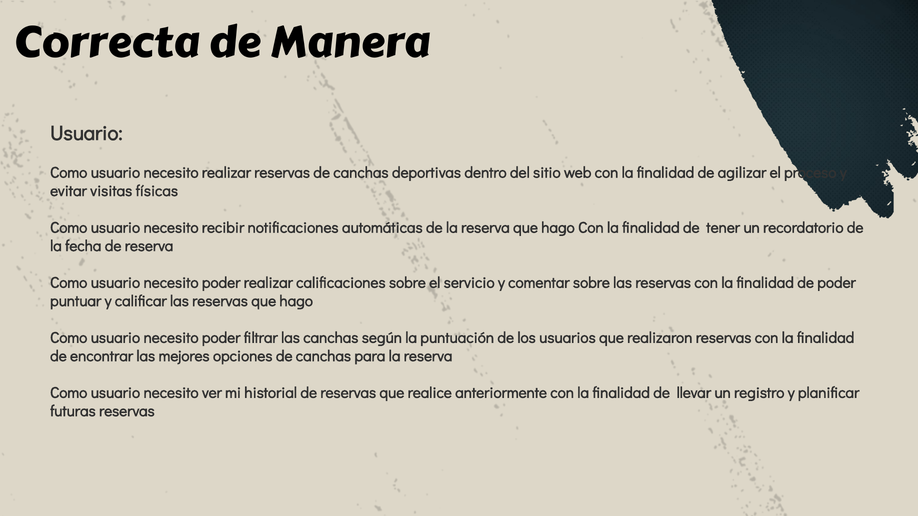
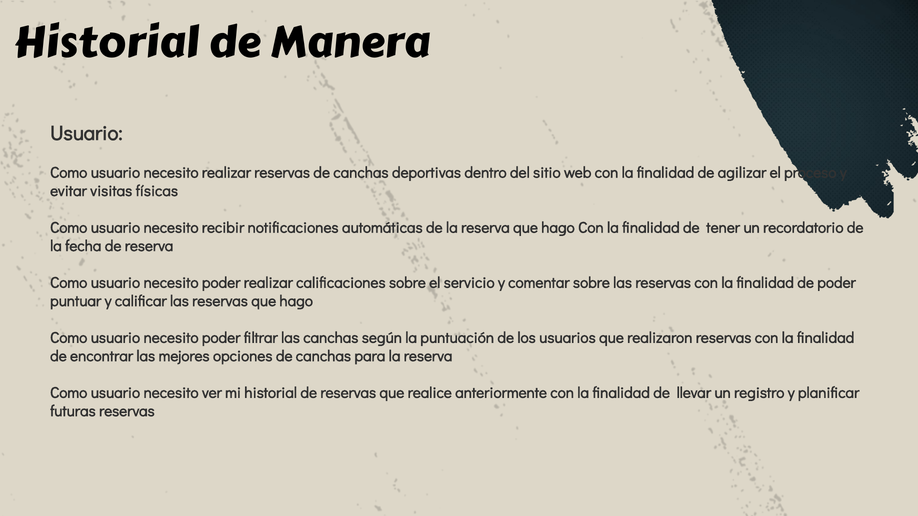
Correcta: Correcta -> Historial (106, 43)
